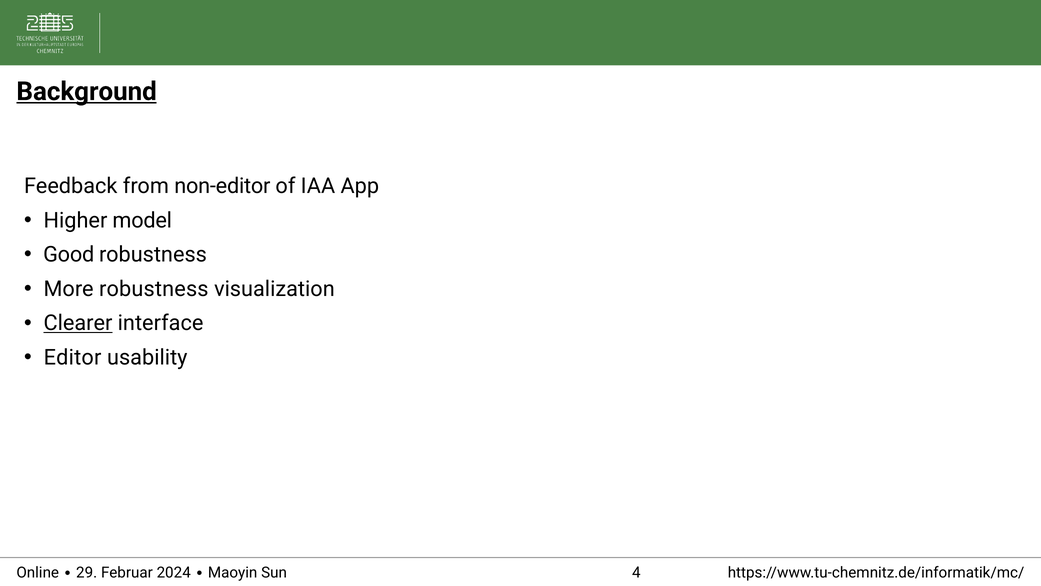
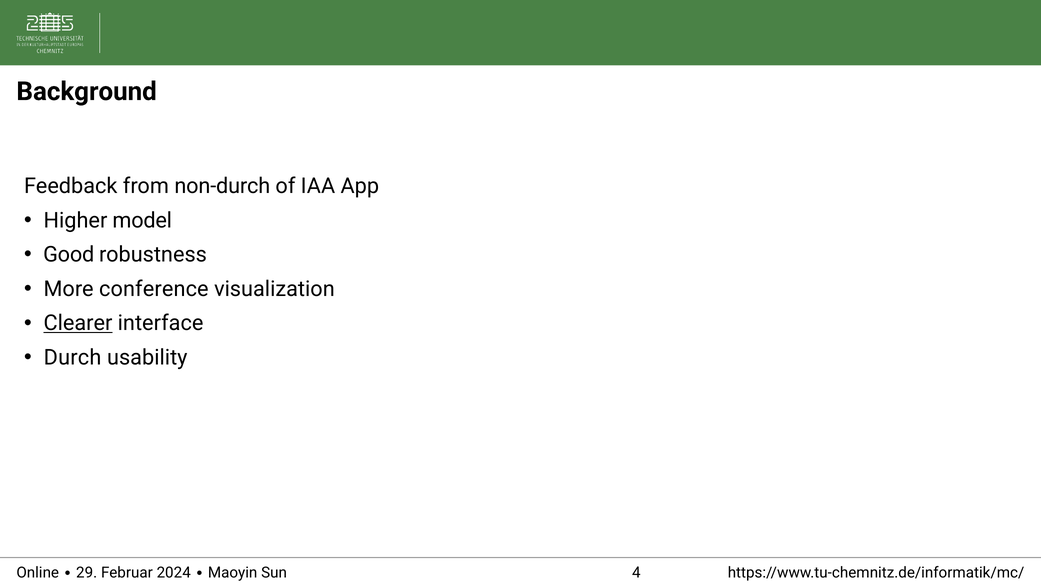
Background underline: present -> none (87, 91)
non-editor: non-editor -> non-durch (222, 186)
More robustness: robustness -> conference (154, 289)
Editor: Editor -> Durch (73, 357)
